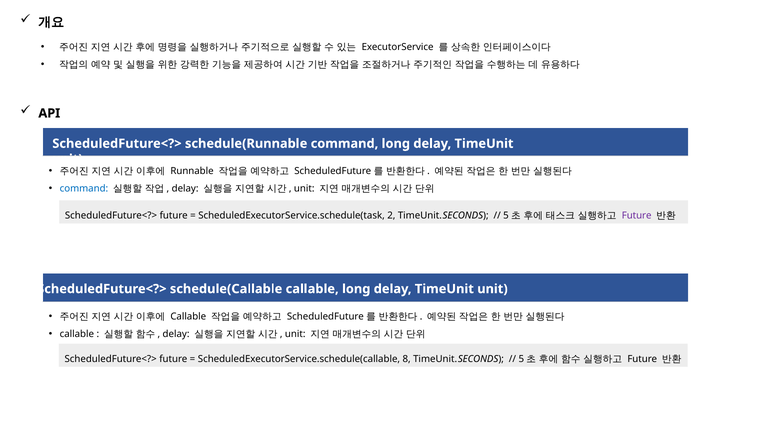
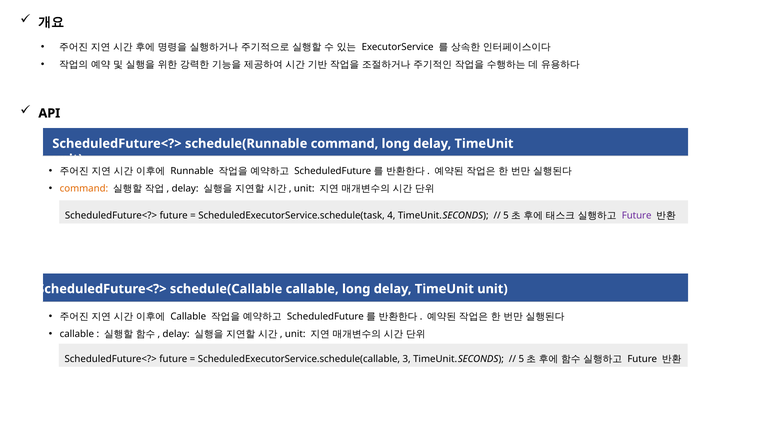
command colour: blue -> orange (84, 189)
2: 2 -> 4 (391, 215)
8: 8 -> 3 (407, 359)
